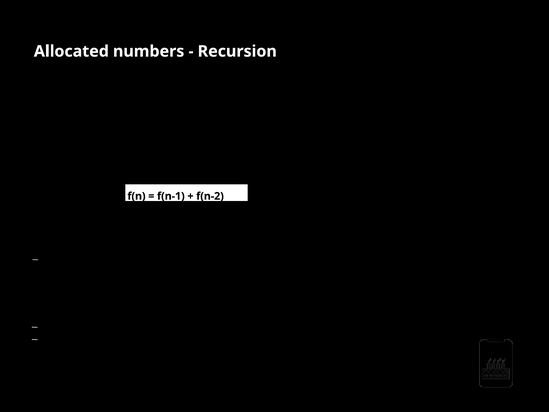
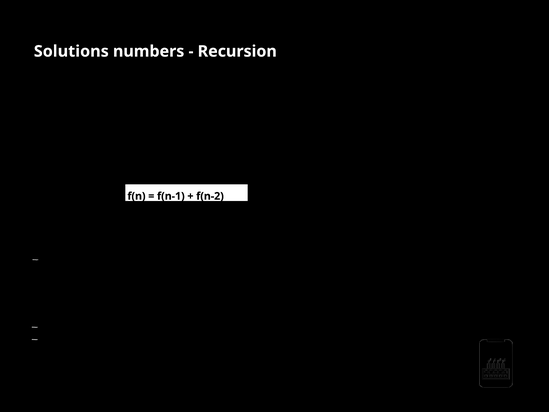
Allocated: Allocated -> Solutions (71, 51)
